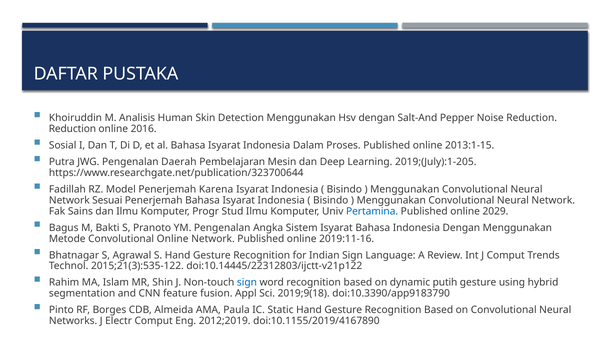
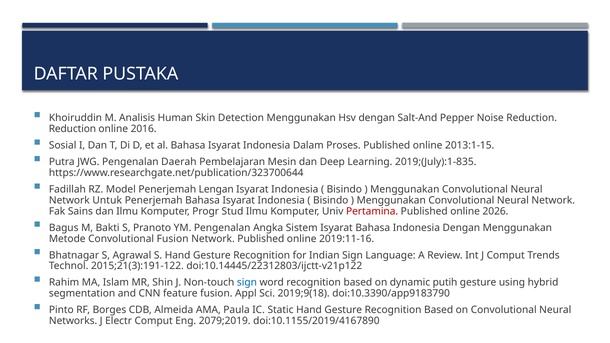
2019;(July):1-205: 2019;(July):1-205 -> 2019;(July):1-835 (436, 162)
Karena: Karena -> Lengan (216, 189)
Sesuai: Sesuai -> Untuk (107, 200)
Pertamina colour: blue -> red (372, 211)
2029: 2029 -> 2026 (495, 211)
Convolutional Online: Online -> Fusion (173, 239)
2015;21(3):535-122: 2015;21(3):535-122 -> 2015;21(3):191-122 (137, 266)
2012;2019: 2012;2019 -> 2079;2019 (225, 321)
